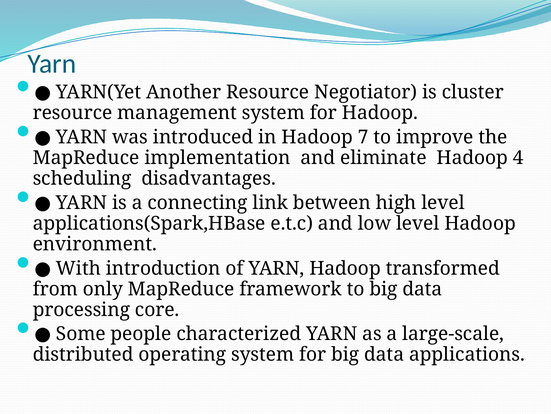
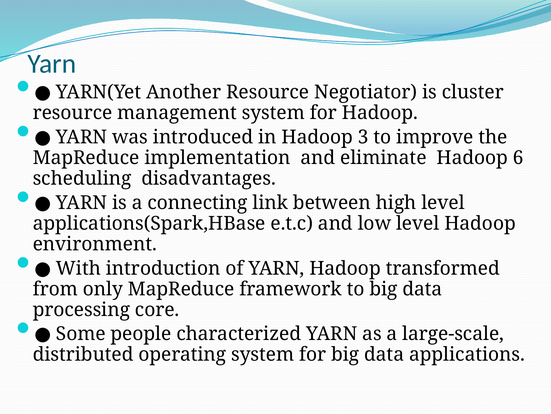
7: 7 -> 3 (363, 137)
4: 4 -> 6 (518, 157)
